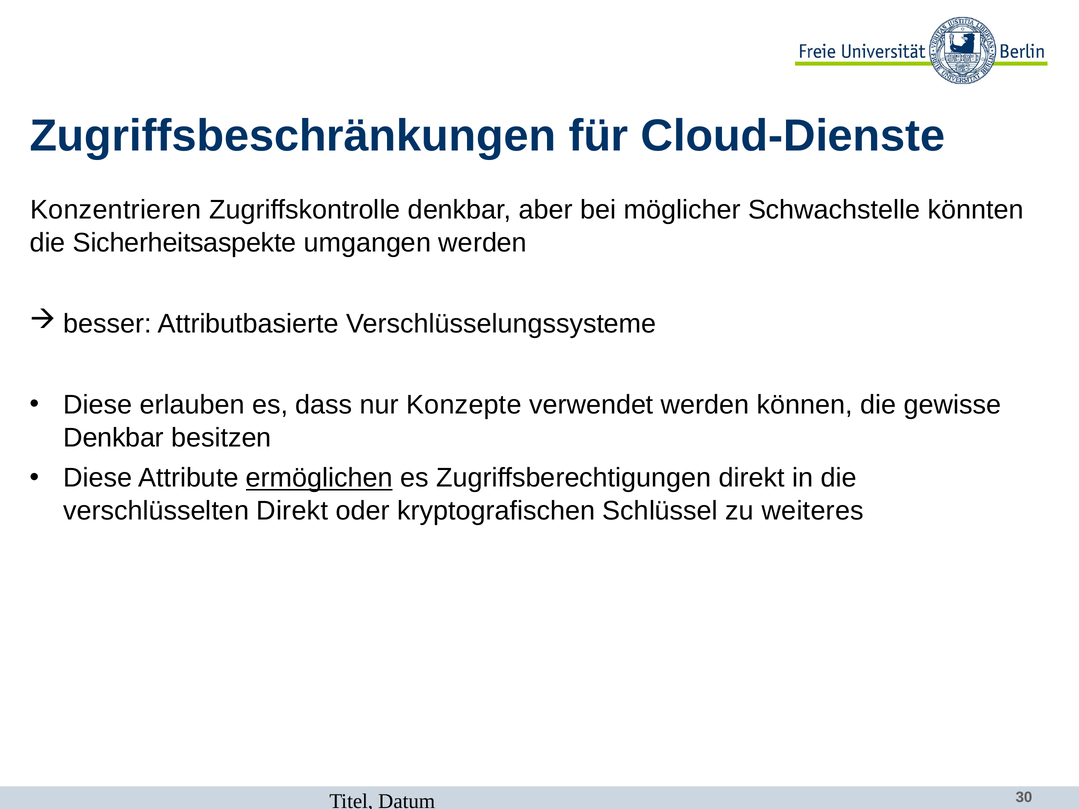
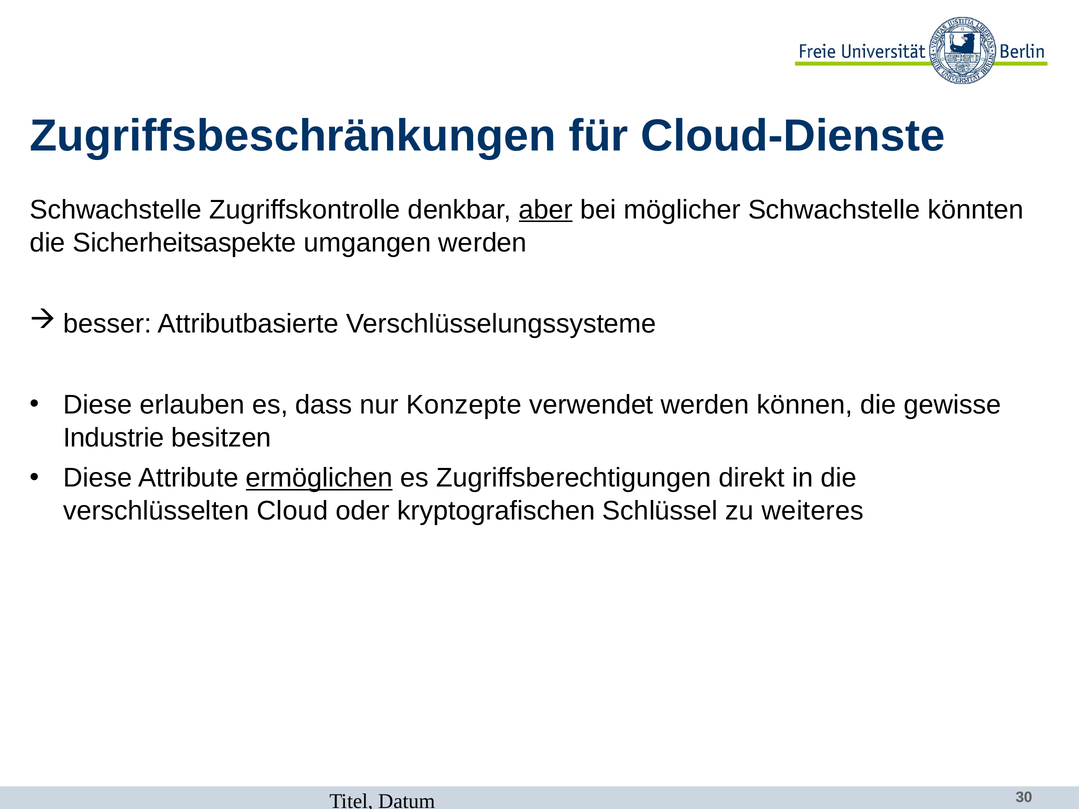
Konzentrieren: Konzentrieren -> Schwachstelle (116, 210)
aber underline: none -> present (546, 210)
Denkbar: Denkbar -> Industrie (114, 438)
verschlüsselten Direkt: Direkt -> Cloud (292, 511)
